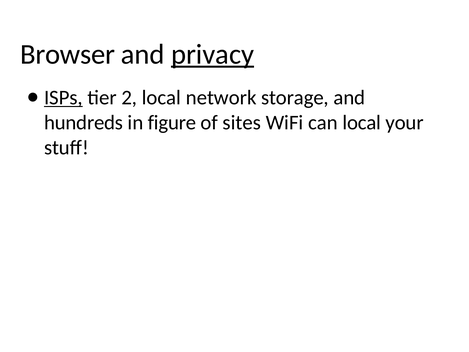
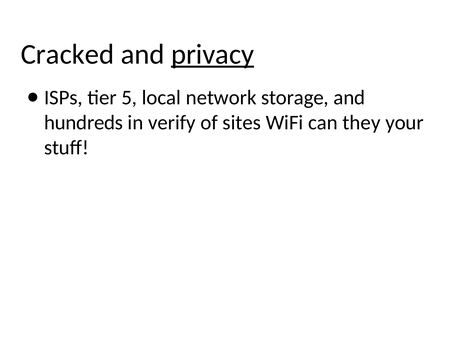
Browser: Browser -> Cracked (67, 54)
ISPs underline: present -> none (63, 97)
2: 2 -> 5 (129, 97)
figure: figure -> verify (172, 122)
can local: local -> they (362, 122)
